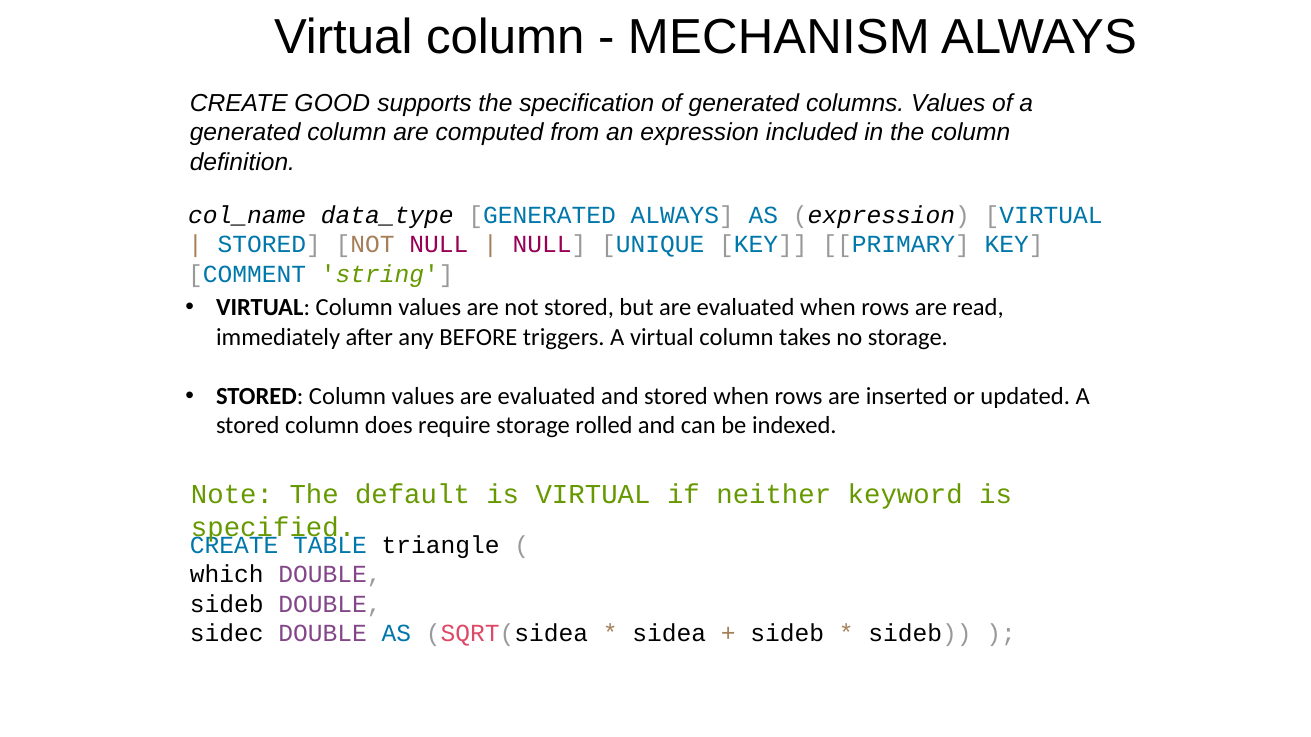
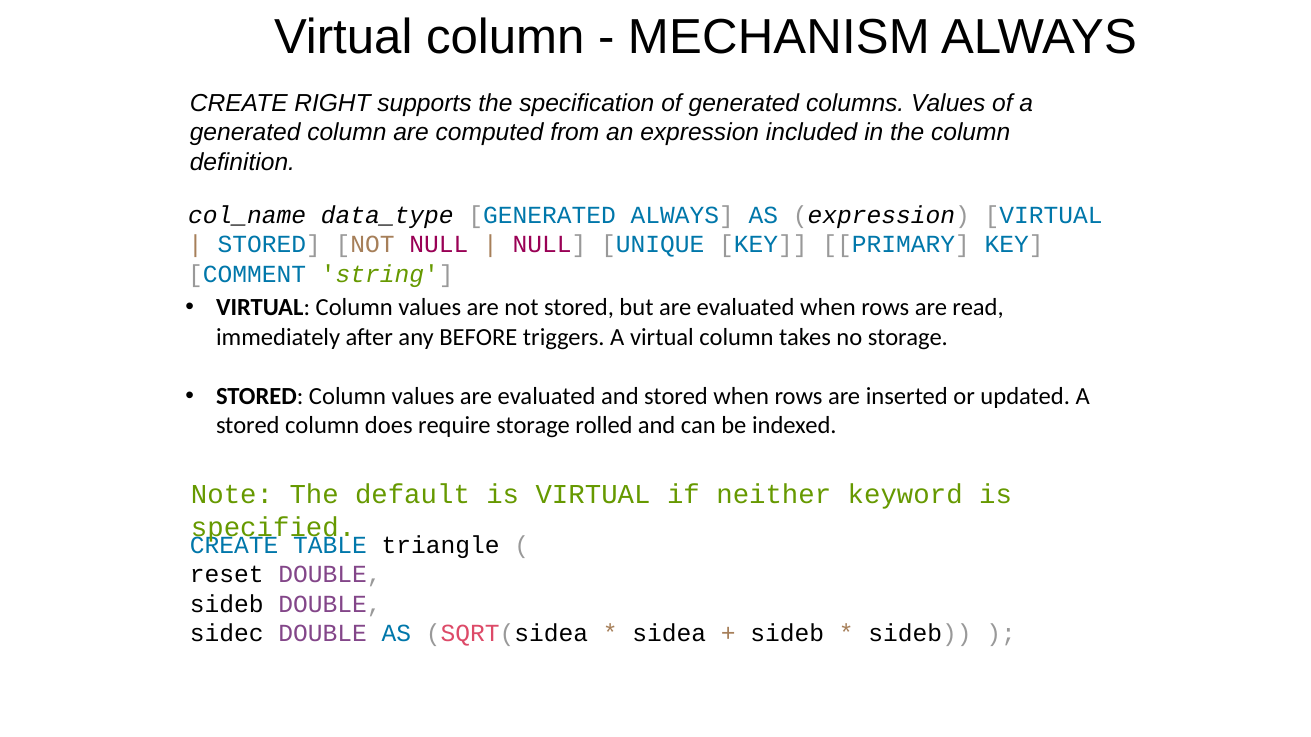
GOOD: GOOD -> RIGHT (333, 103)
which: which -> reset (227, 575)
